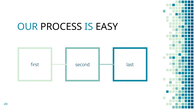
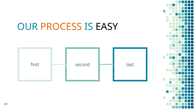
PROCESS colour: black -> orange (61, 27)
